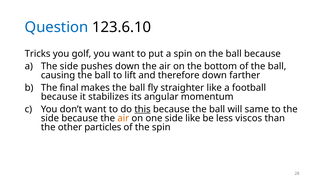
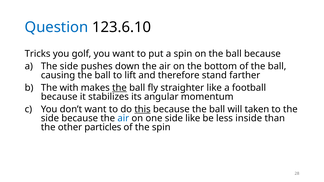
therefore down: down -> stand (214, 75)
final: final -> with (69, 88)
the underline: none -> present (119, 88)
same: same -> taken (257, 109)
air colour: orange -> blue (123, 118)
viscos: viscos -> inside (249, 118)
